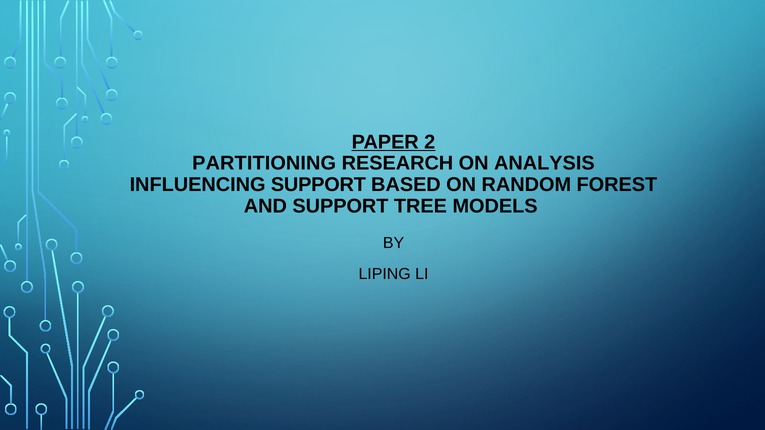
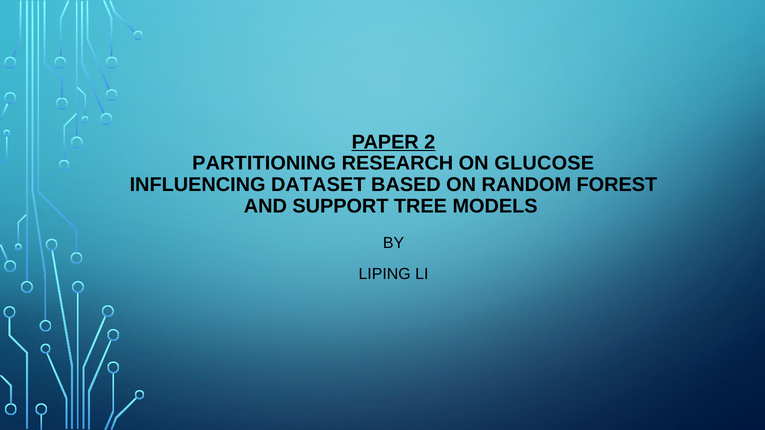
ANALYSIS: ANALYSIS -> GLUCOSE (544, 164)
INFLUENCING SUPPORT: SUPPORT -> DATASET (318, 185)
